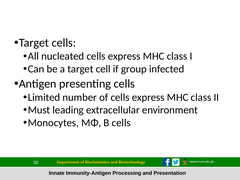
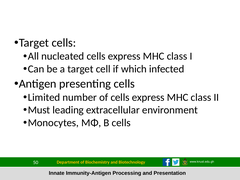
group: group -> which (134, 69)
